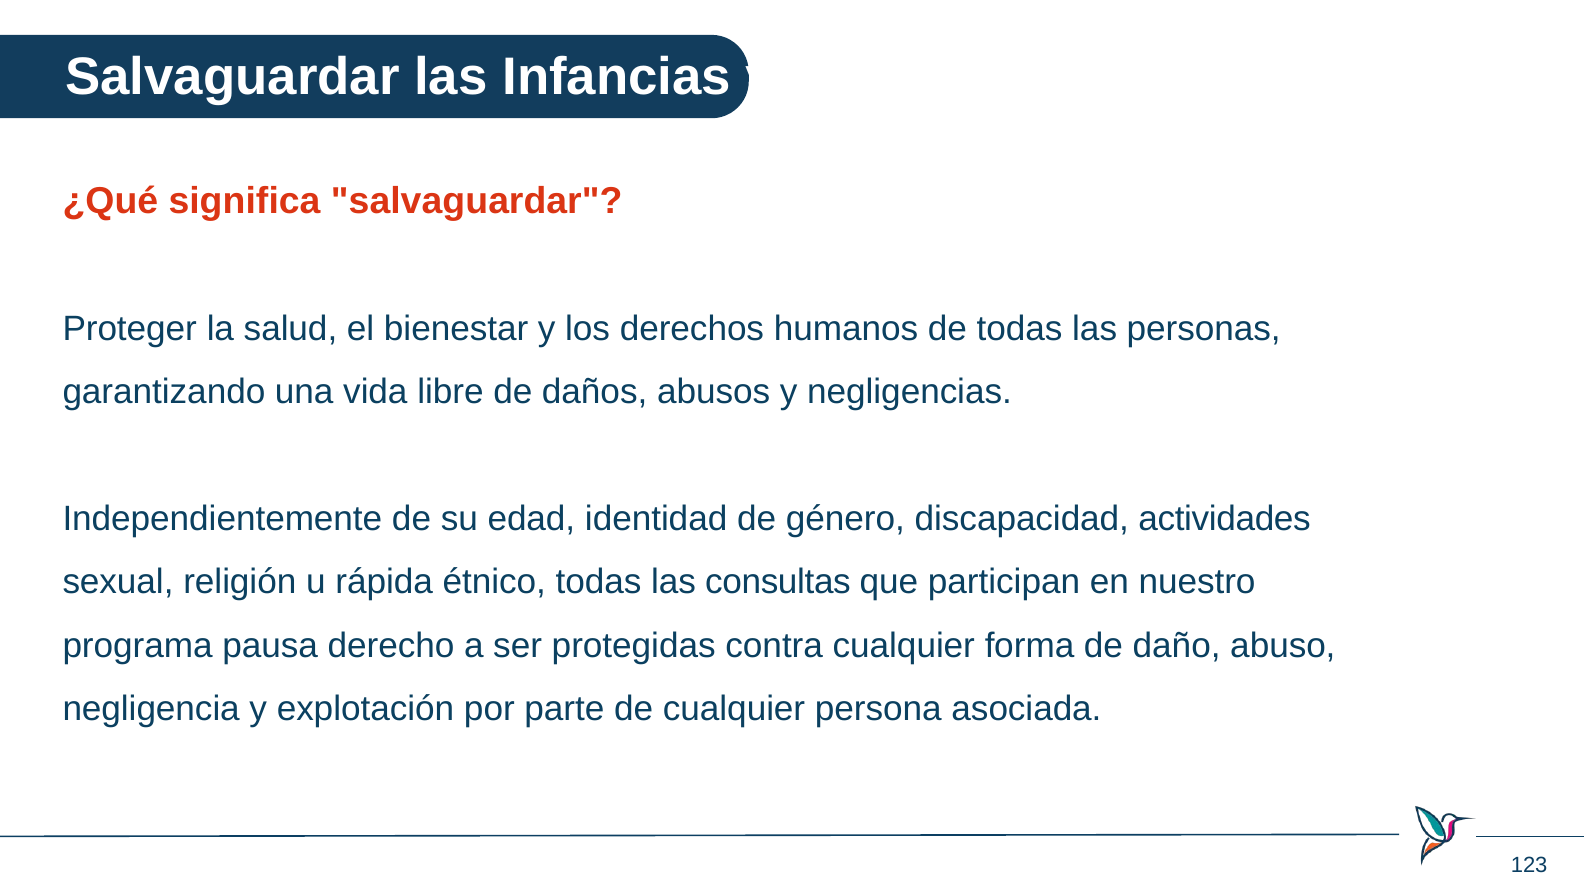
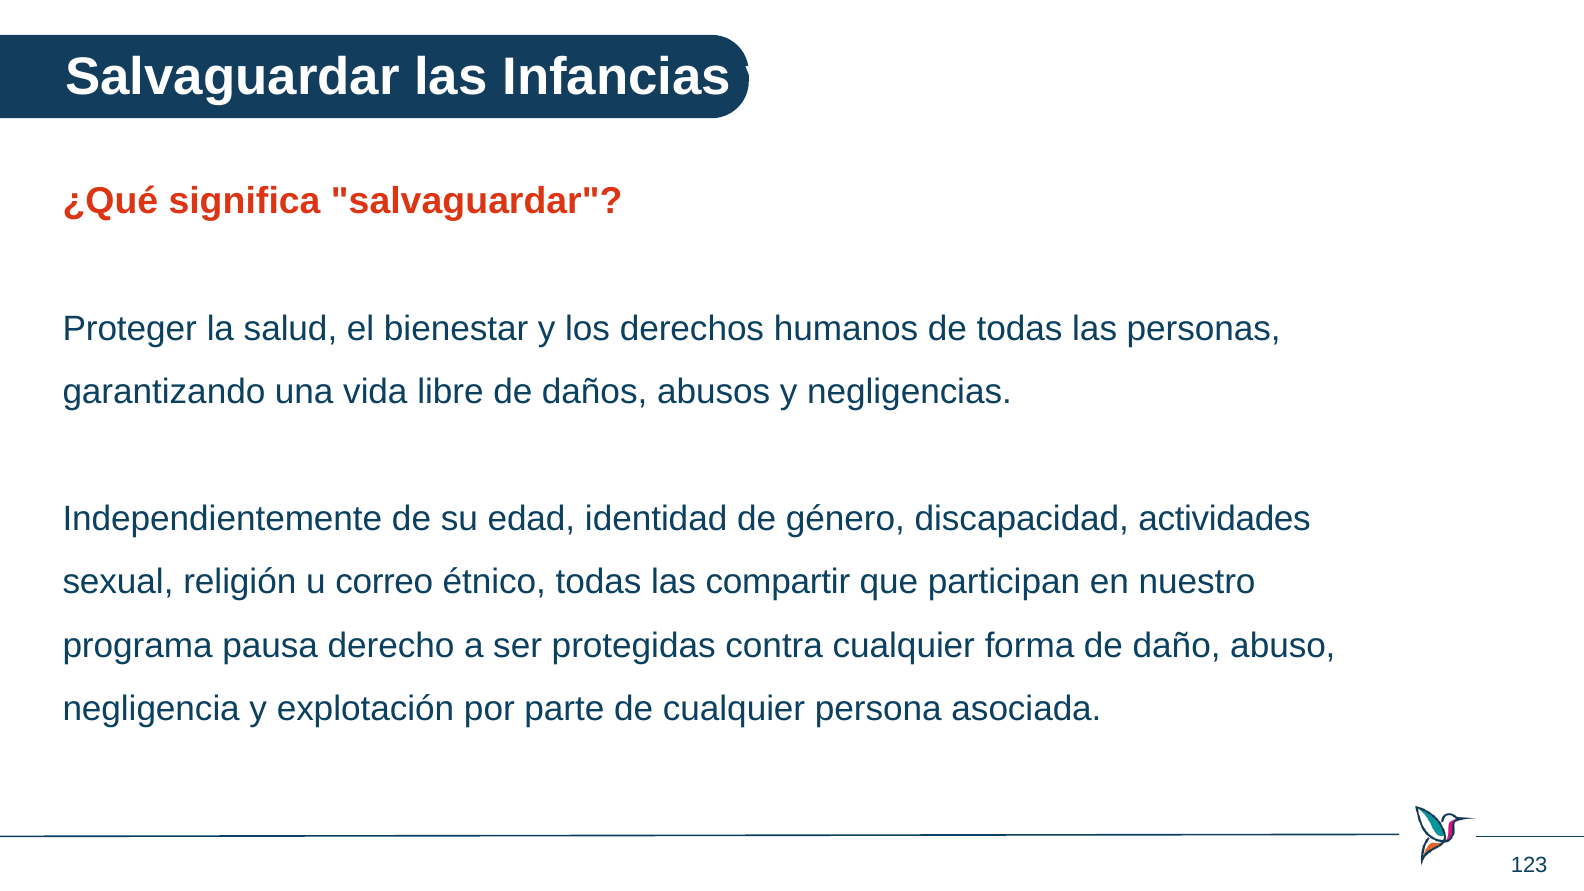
rápida: rápida -> correo (384, 582)
consultas: consultas -> compartir (778, 582)
